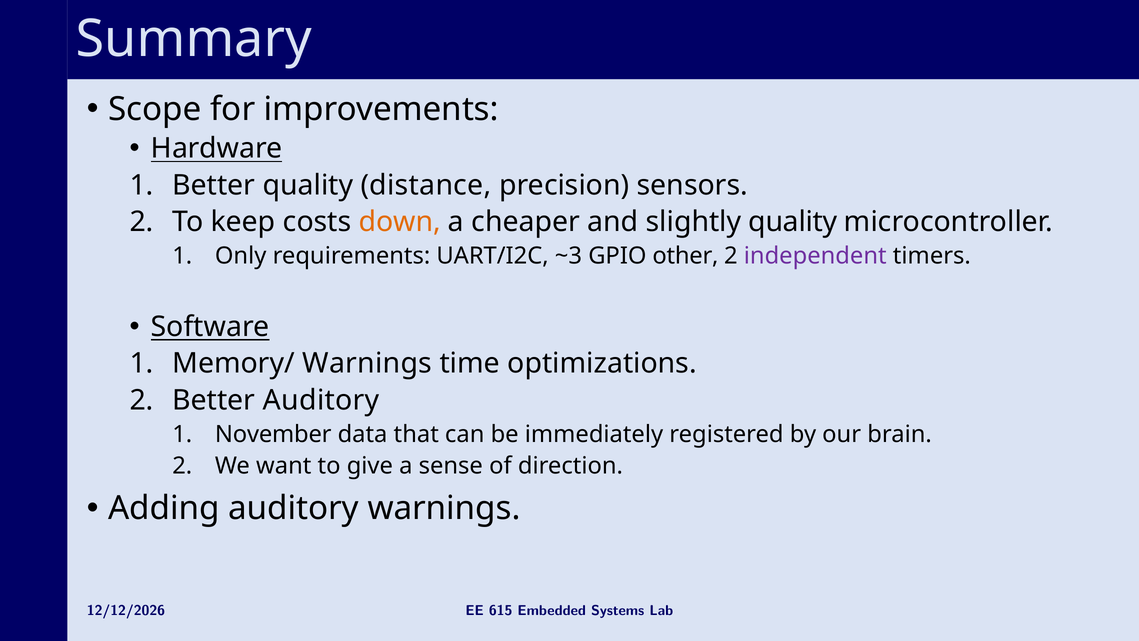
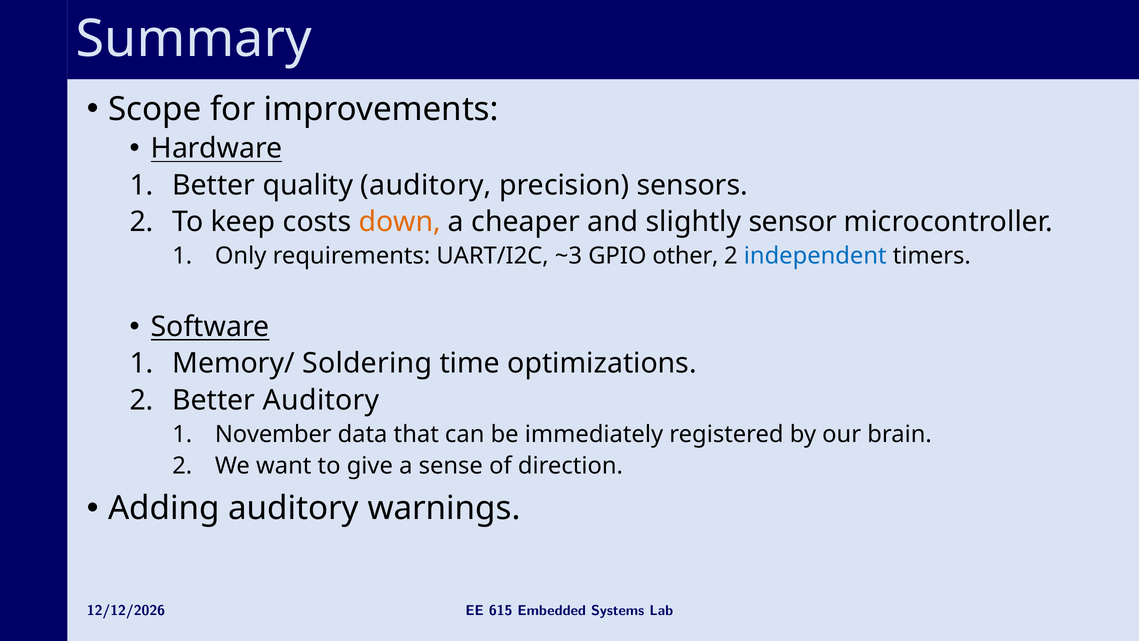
quality distance: distance -> auditory (426, 185)
slightly quality: quality -> sensor (793, 222)
independent colour: purple -> blue (815, 256)
Memory/ Warnings: Warnings -> Soldering (367, 363)
